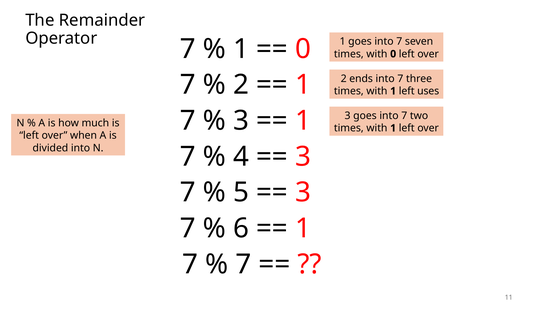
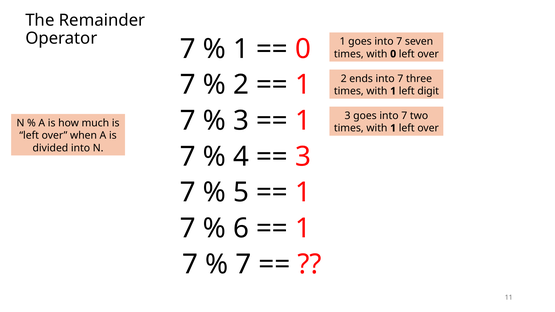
uses: uses -> digit (428, 91)
3: 3 -> 1 (303, 193)
